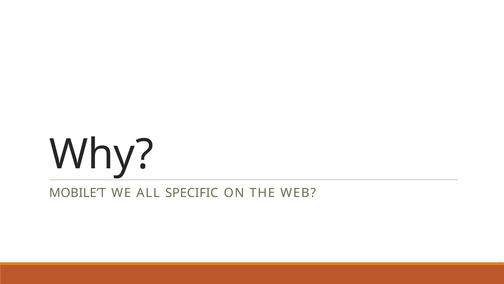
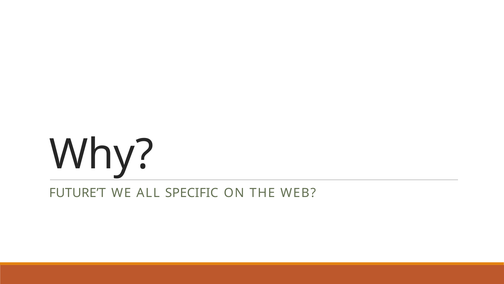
MOBILE’T: MOBILE’T -> FUTURE’T (77, 193)
